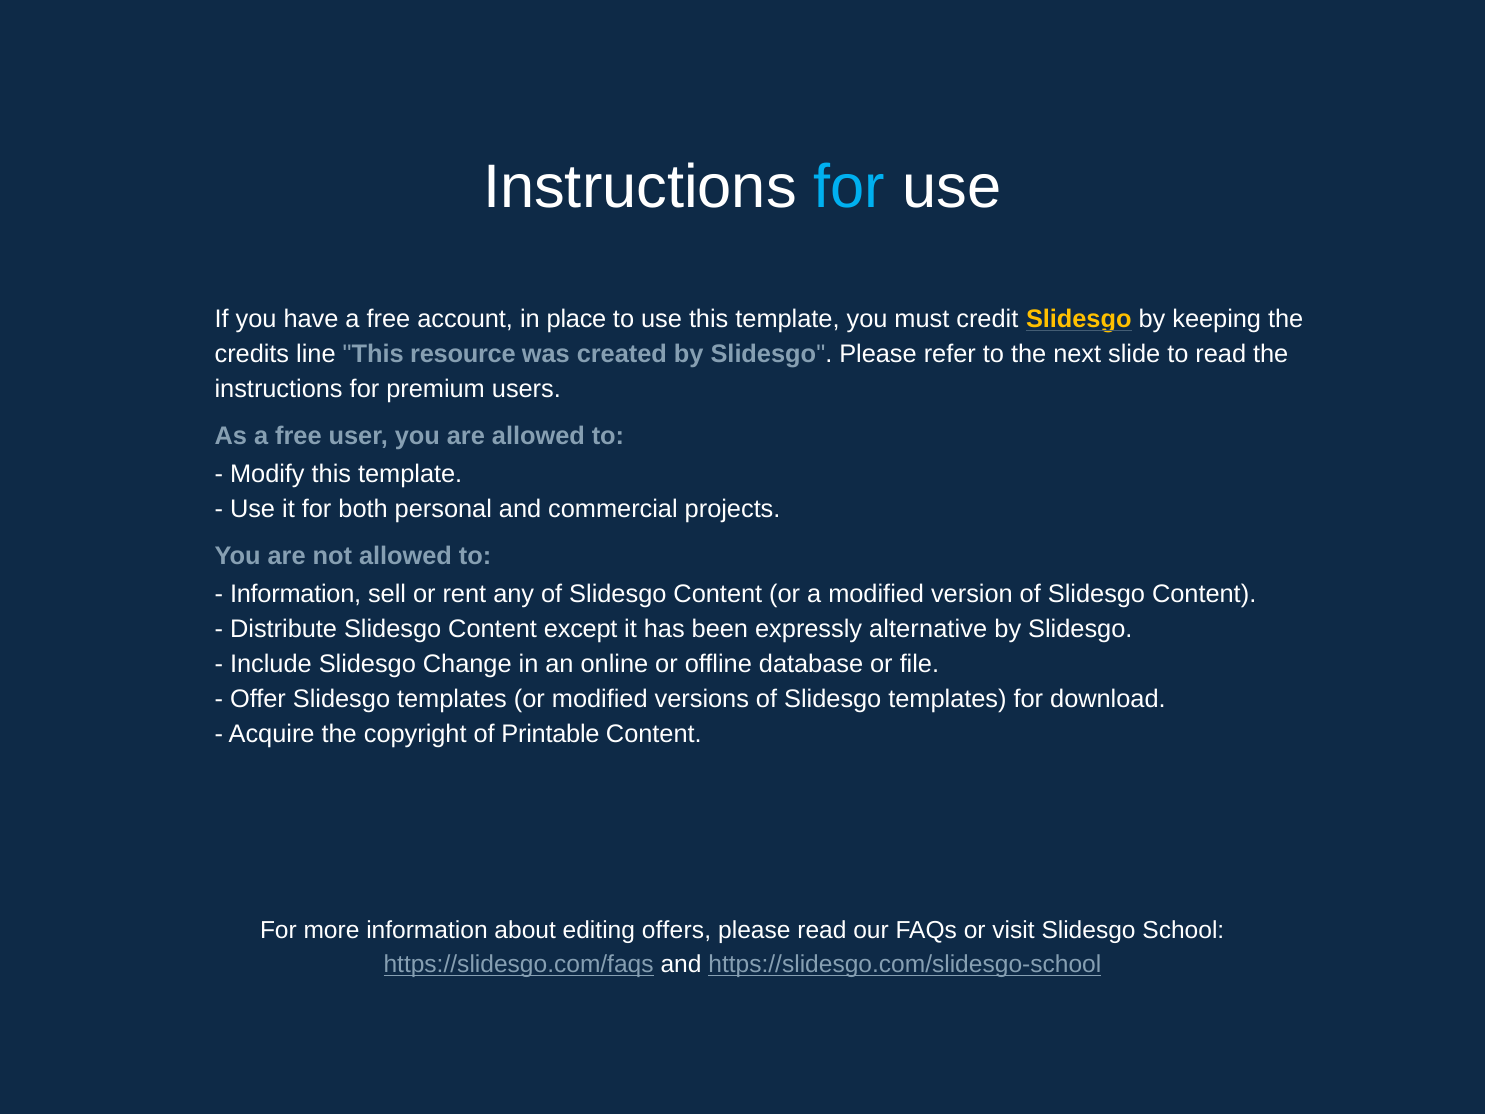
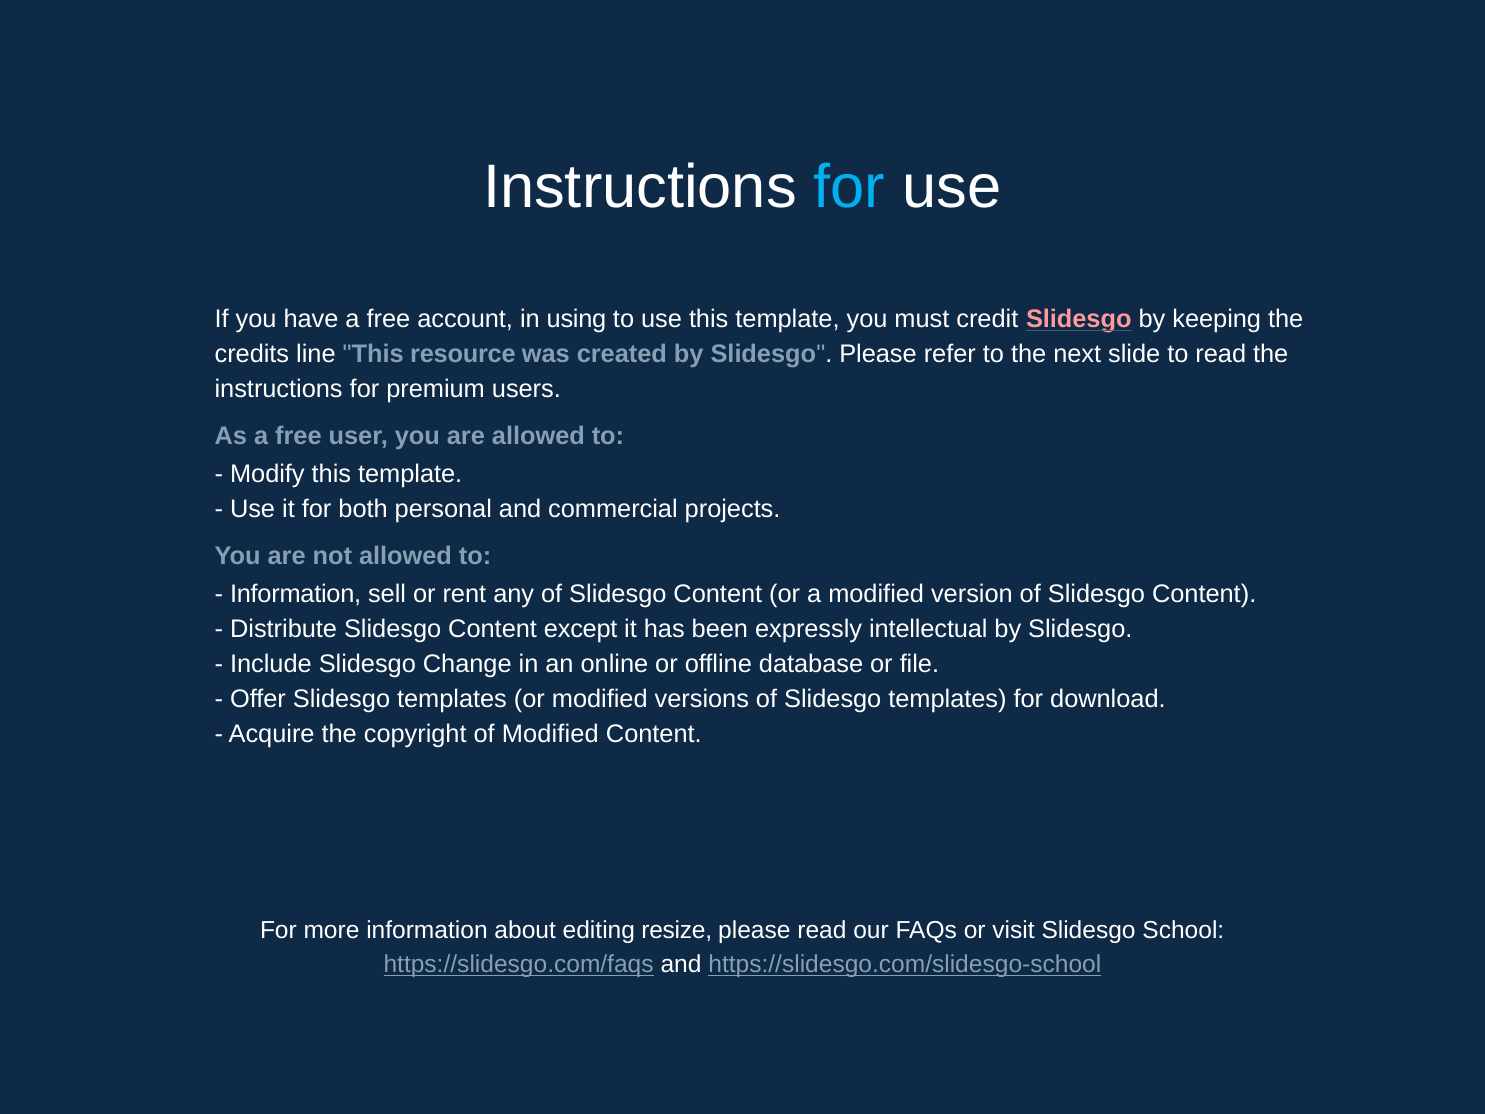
place: place -> using (576, 319)
Slidesgo colour: yellow -> pink (1079, 319)
alternative: alternative -> intellectual (928, 629)
of Printable: Printable -> Modified (550, 734)
offers: offers -> resize (677, 930)
